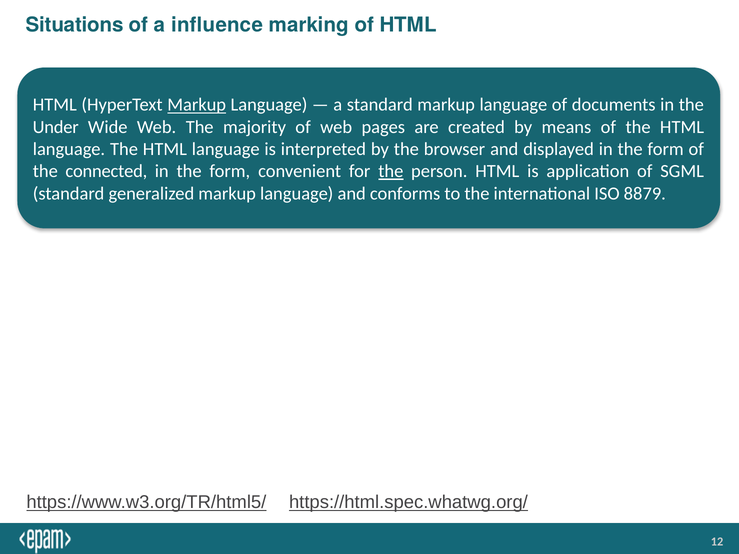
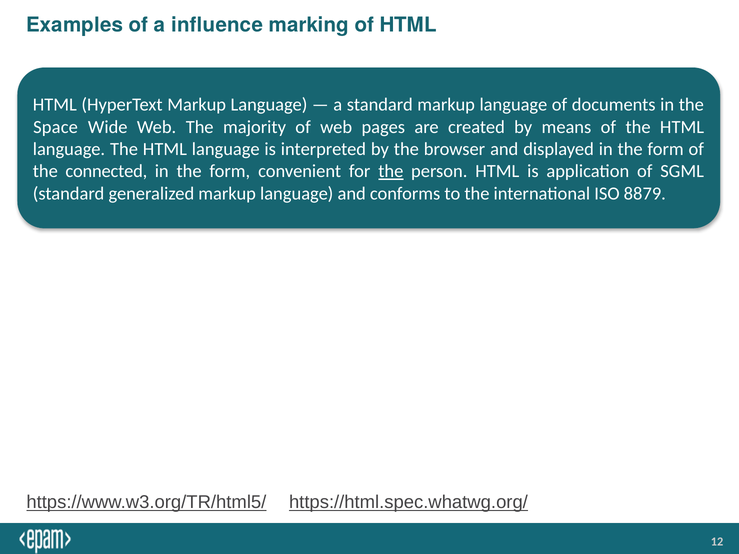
Situations: Situations -> Examples (75, 25)
Markup underline: present -> none (197, 105)
Under: Under -> Space (56, 127)
